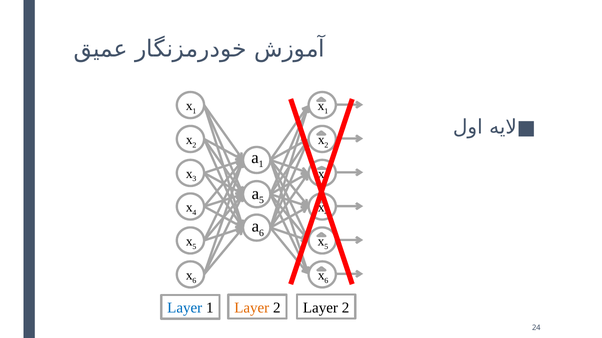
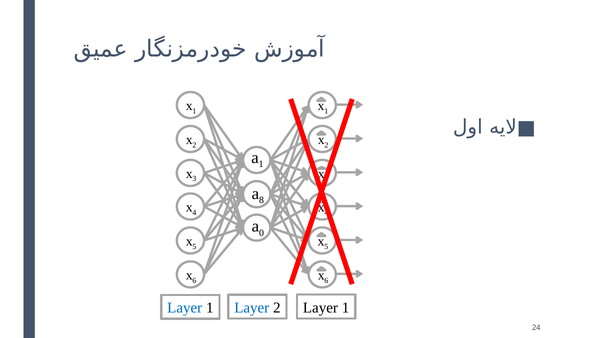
5: 5 -> 8 (261, 201)
6: 6 -> 0 (261, 233)
2: 2 -> 1 (346, 308)
Layer colour: orange -> blue (252, 308)
